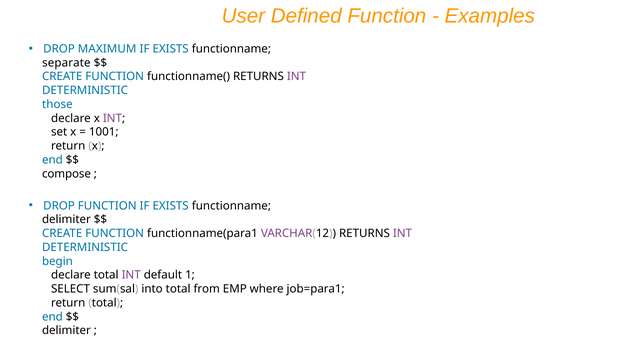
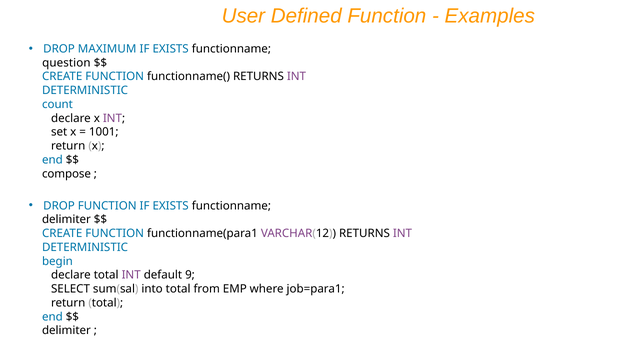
separate: separate -> question (66, 63)
those: those -> count (57, 104)
1: 1 -> 9 (190, 275)
